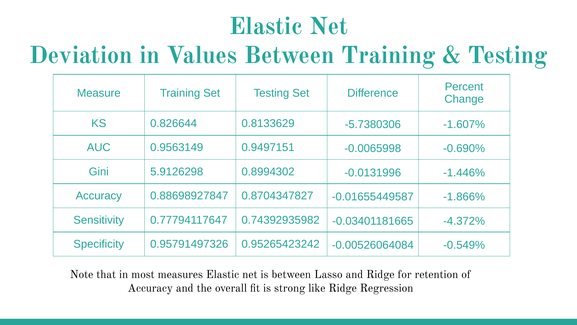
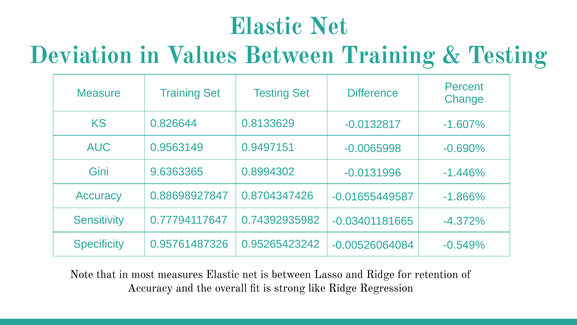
-5.7380306: -5.7380306 -> -0.0132817 (373, 124)
5.9126298: 5.9126298 -> 9.6363365 (177, 172)
0.8704347827: 0.8704347827 -> 0.8704347426 (277, 196)
0.95791497326: 0.95791497326 -> 0.95761487326 (189, 244)
